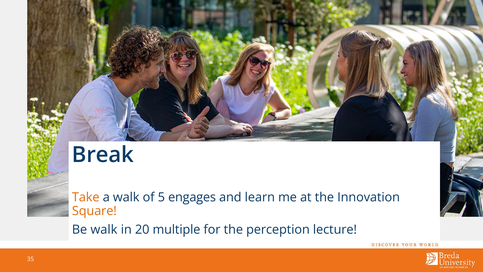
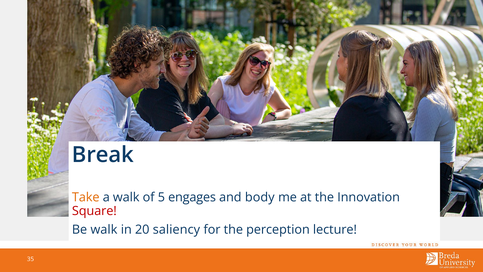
learn: learn -> body (260, 197)
Square colour: orange -> red (94, 211)
multiple: multiple -> saliency (176, 229)
